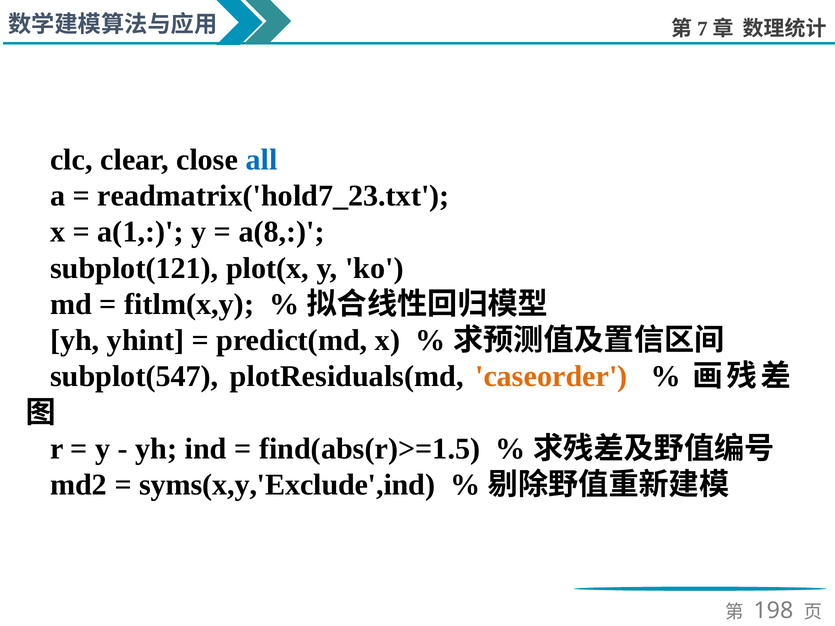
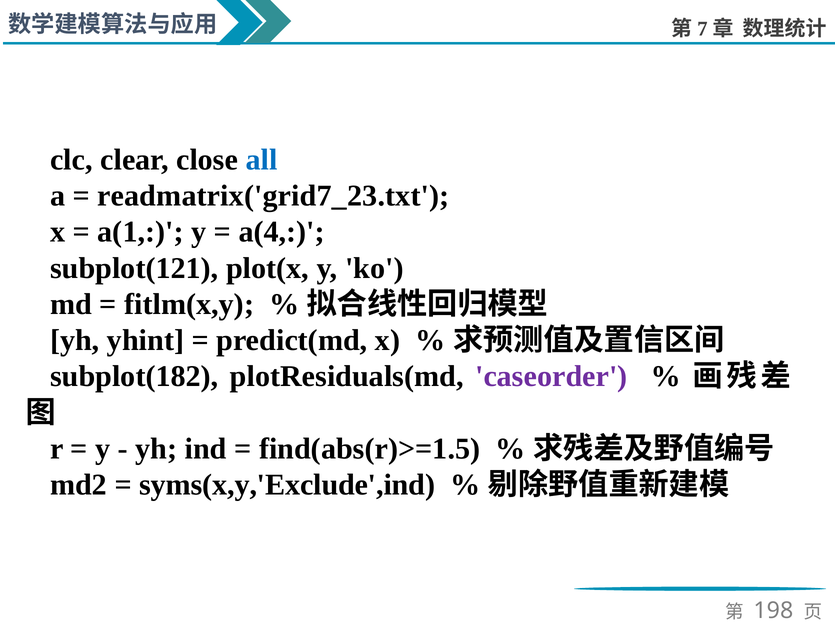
readmatrix('hold7_23.txt: readmatrix('hold7_23.txt -> readmatrix('grid7_23.txt (273, 196)
a(8: a(8 -> a(4 (282, 232)
subplot(547: subplot(547 -> subplot(182 (134, 377)
caseorder colour: orange -> purple (551, 377)
